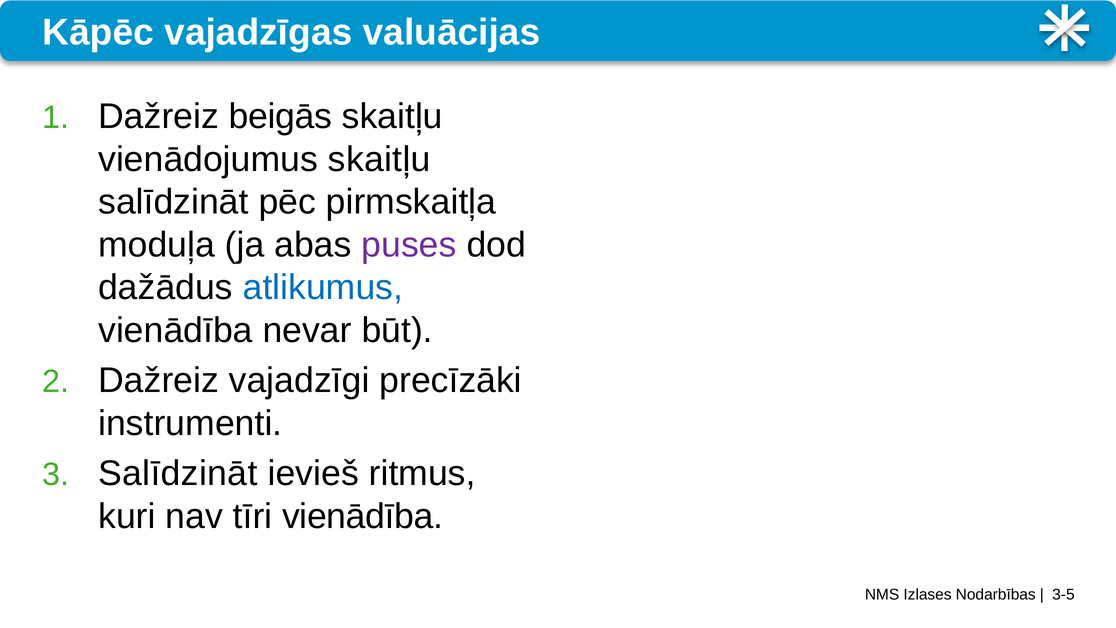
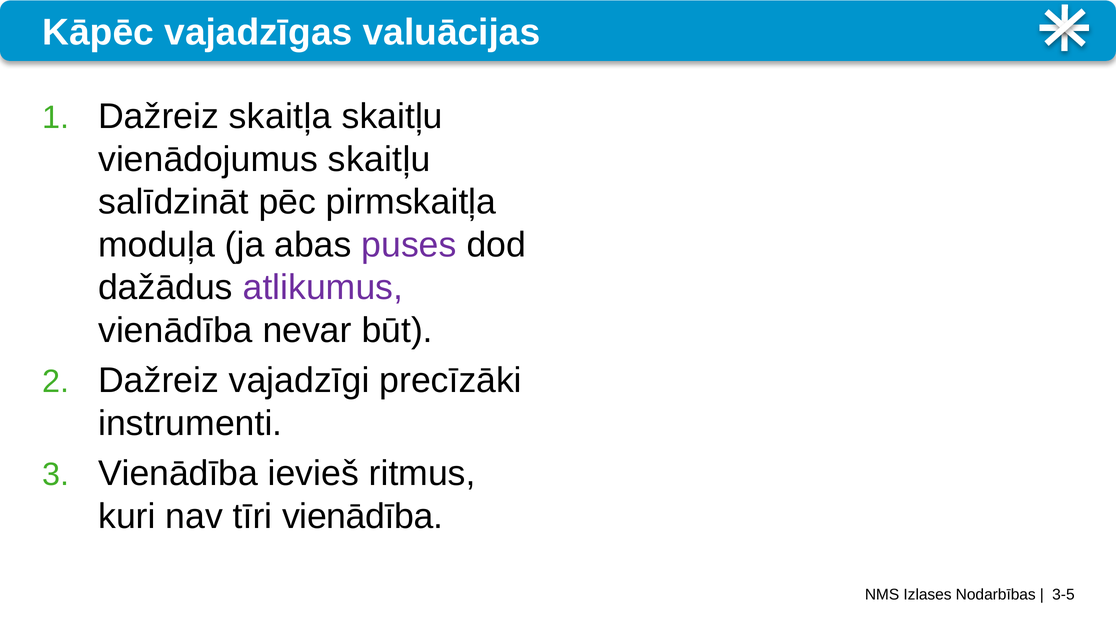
beigās: beigās -> skaitļa (280, 116)
atlikumus colour: blue -> purple (323, 287)
Salīdzināt: Salīdzināt -> Vienādība (178, 473)
